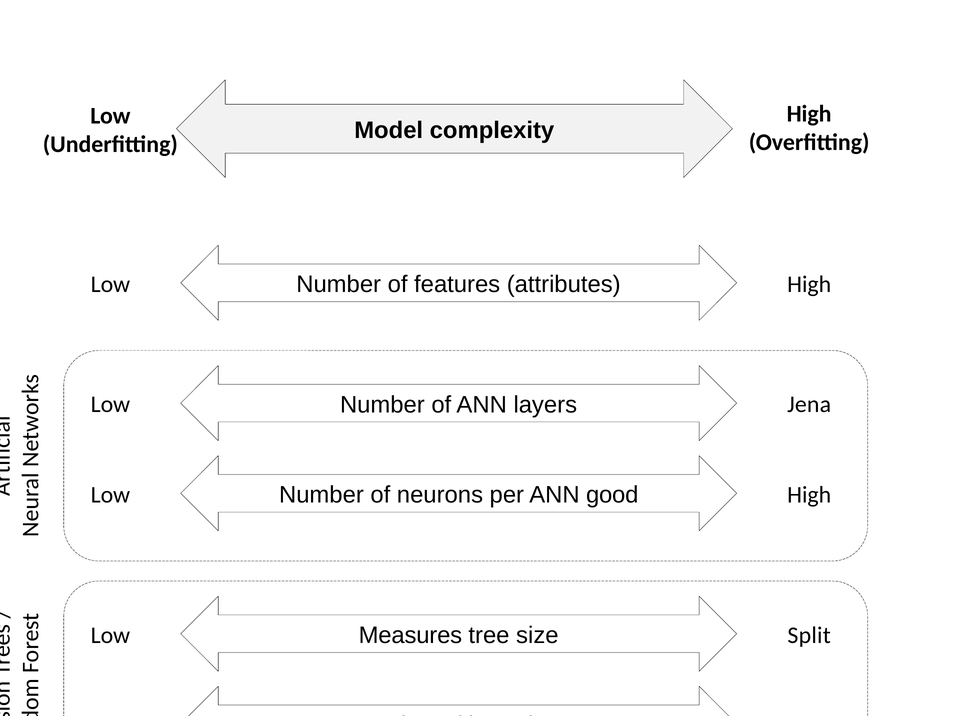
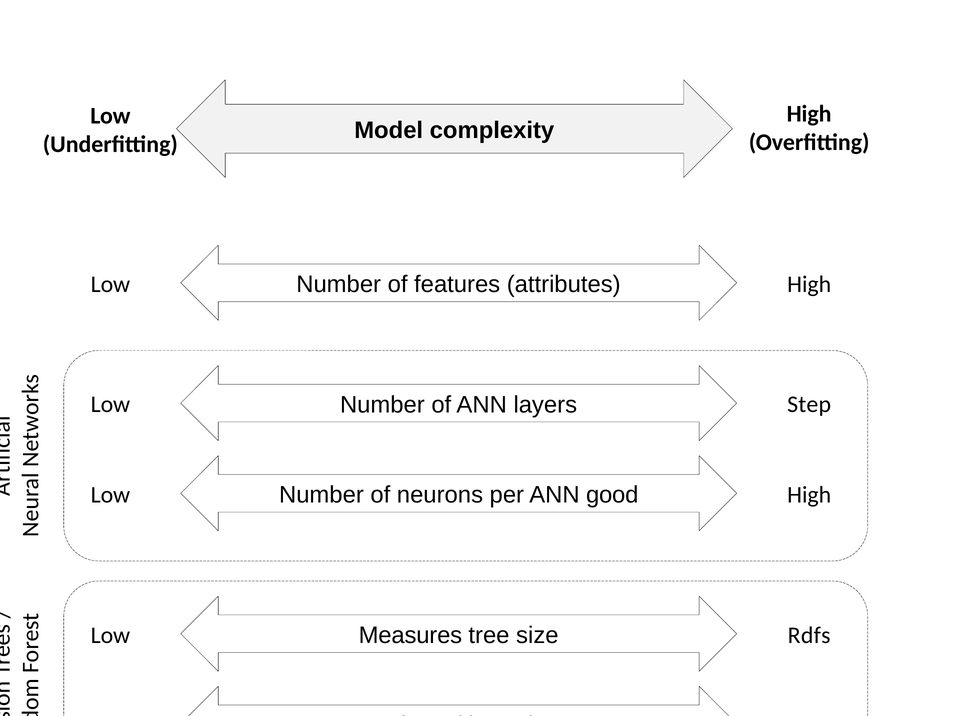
Jena: Jena -> Step (809, 404)
Split: Split -> Rdfs (809, 635)
